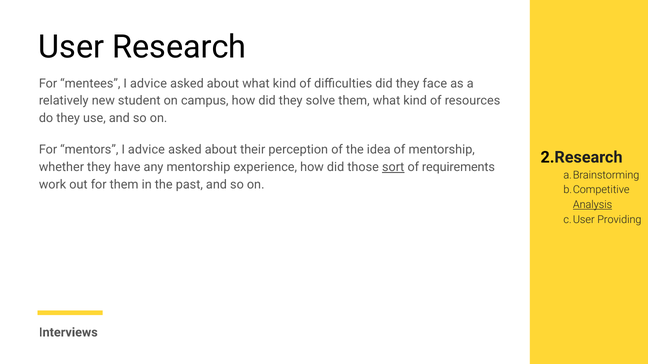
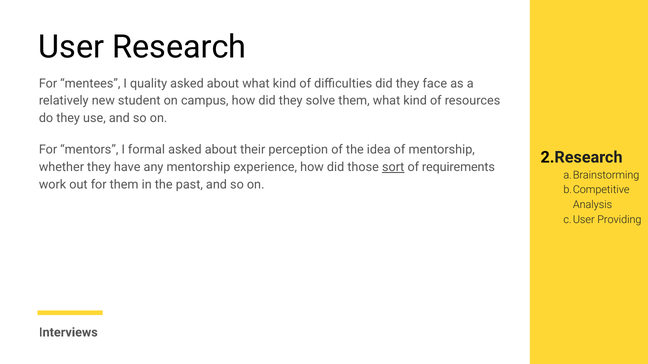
mentees I advice: advice -> quality (149, 83)
mentors I advice: advice -> formal (146, 150)
Analysis underline: present -> none (593, 205)
